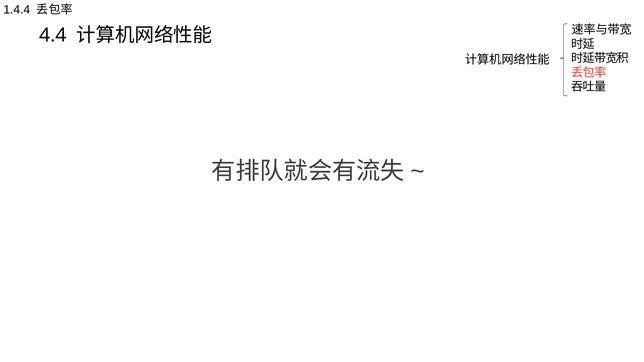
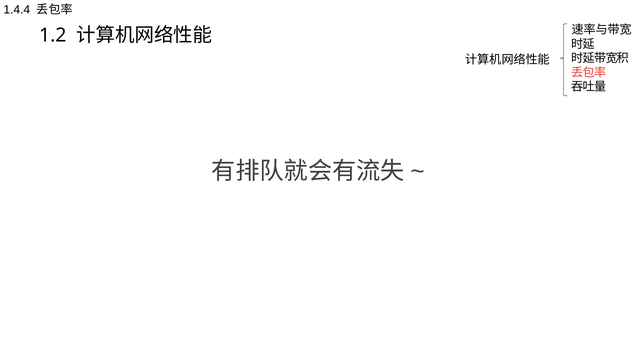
4.4: 4.4 -> 1.2 (53, 35)
